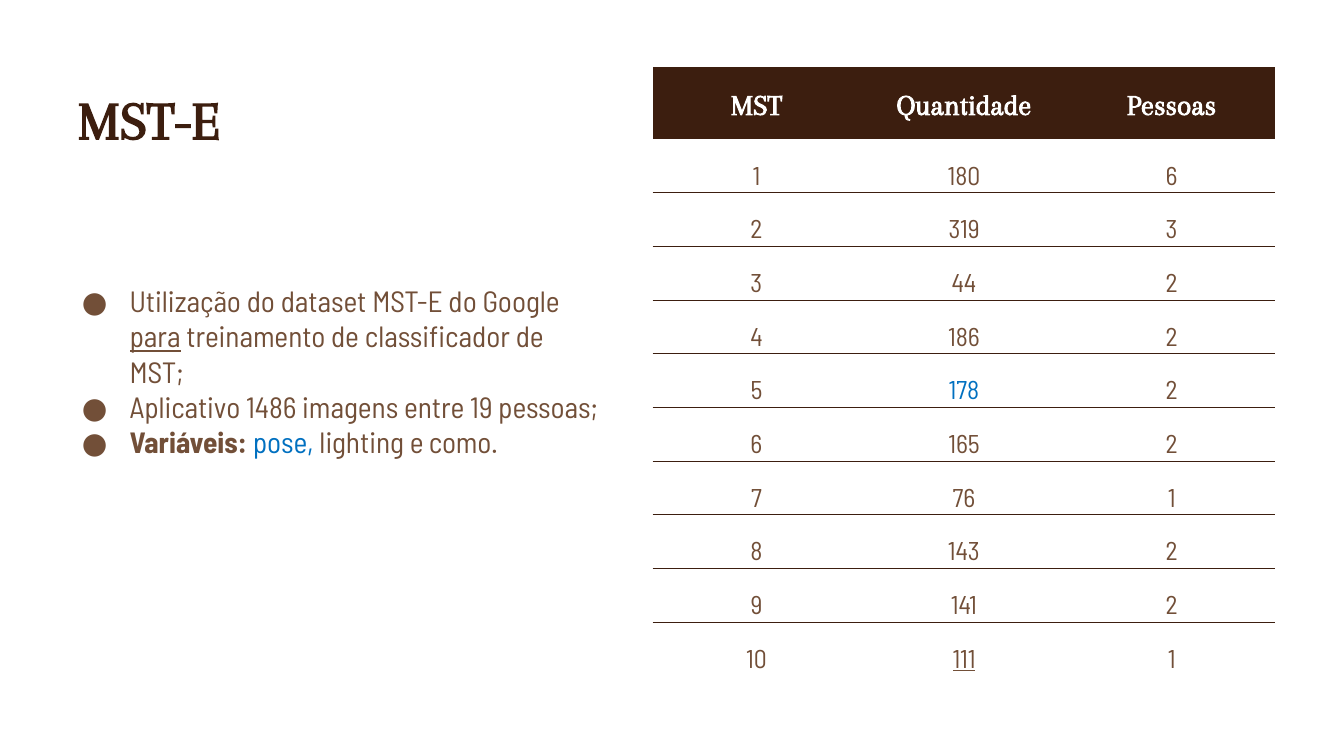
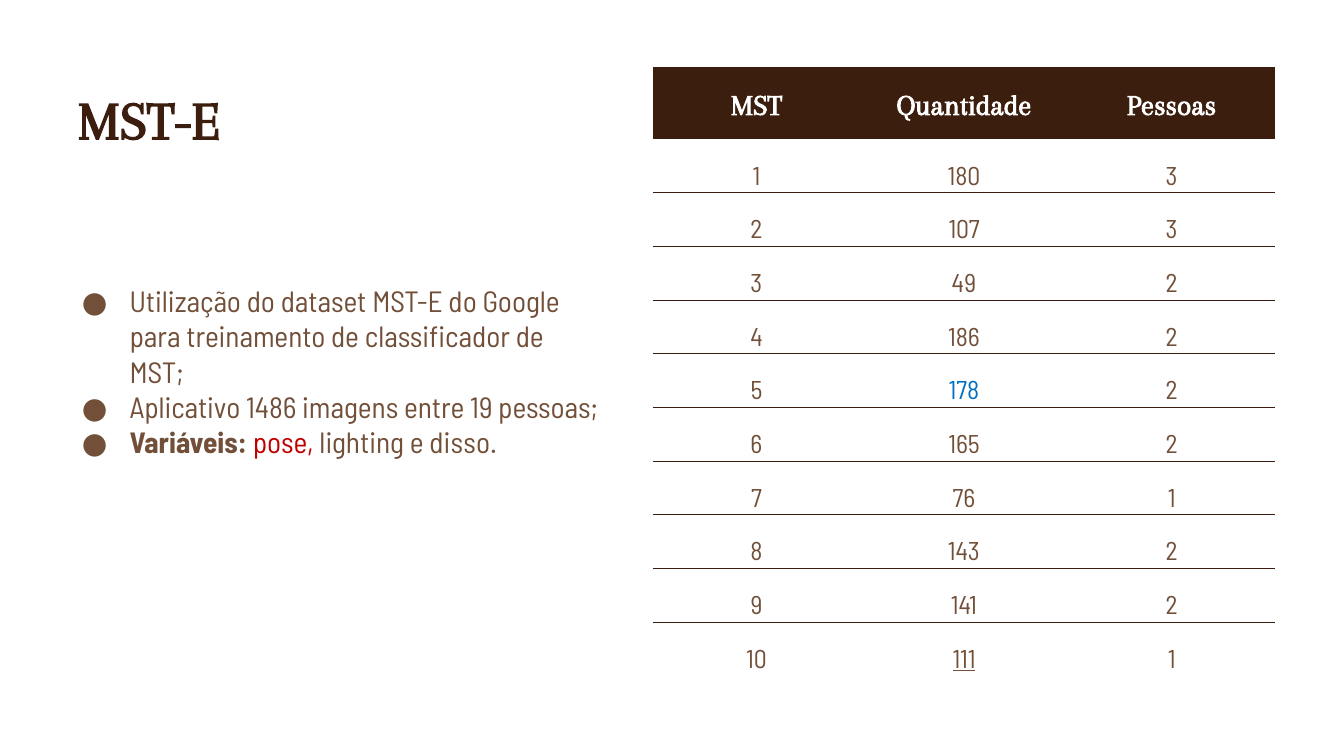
180 6: 6 -> 3 (1172, 177)
319: 319 -> 107 (964, 230)
44: 44 -> 49 (964, 284)
para underline: present -> none (155, 338)
pose colour: blue -> red (283, 444)
como: como -> disso (463, 444)
